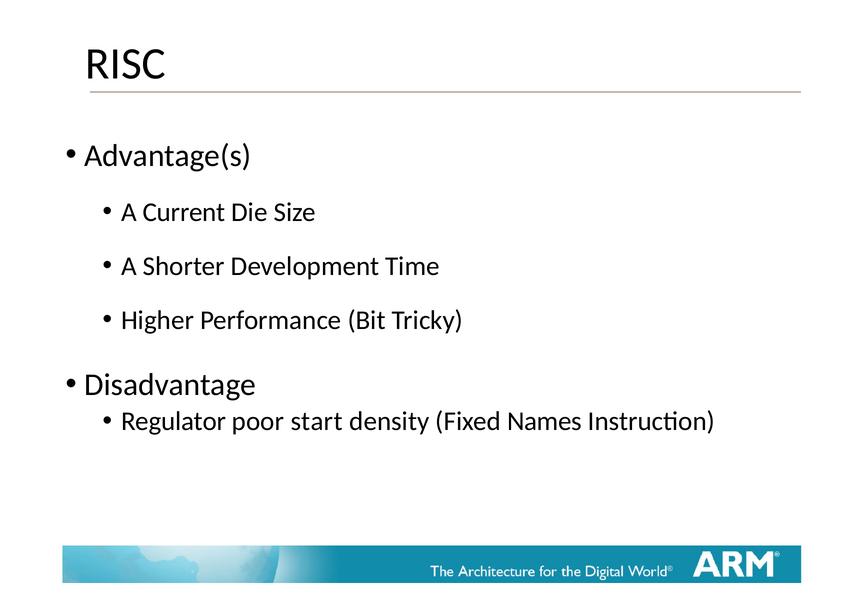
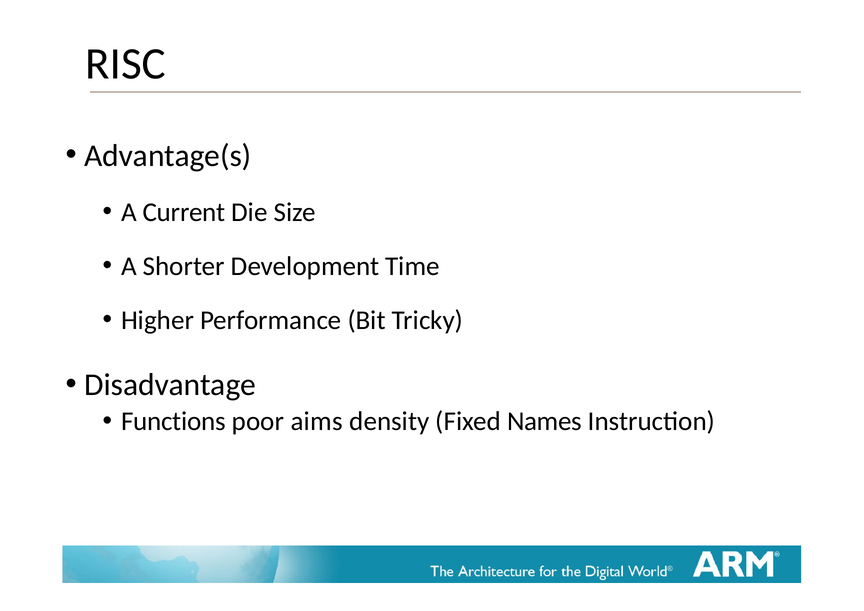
Regulator: Regulator -> Functions (173, 421)
start: start -> aims (317, 421)
